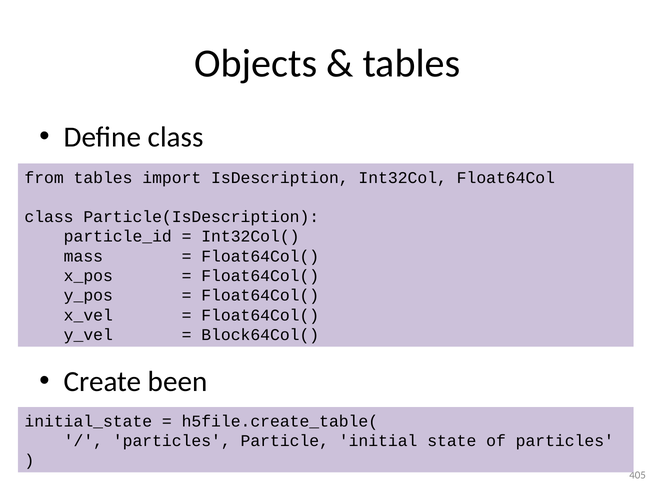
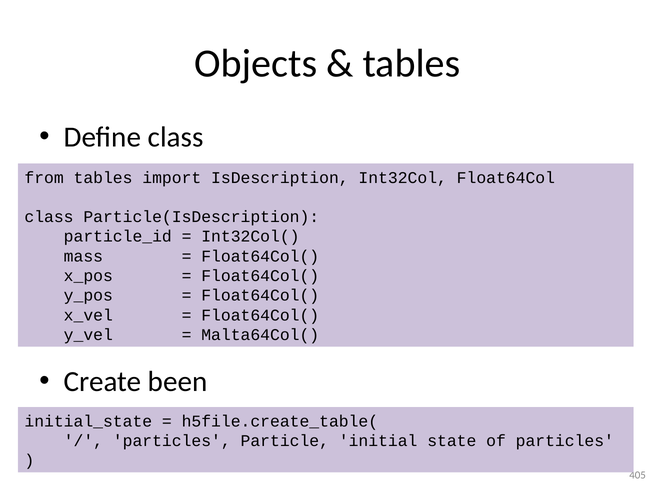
Block64Col(: Block64Col( -> Malta64Col( (260, 335)
